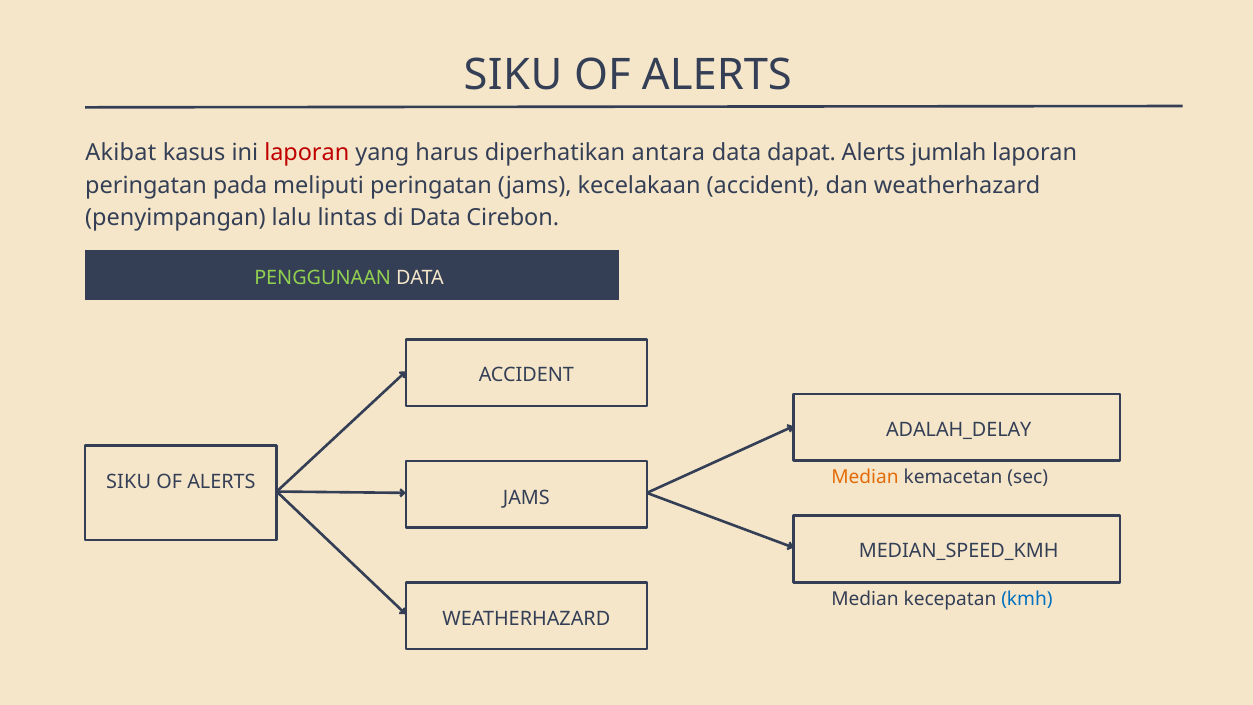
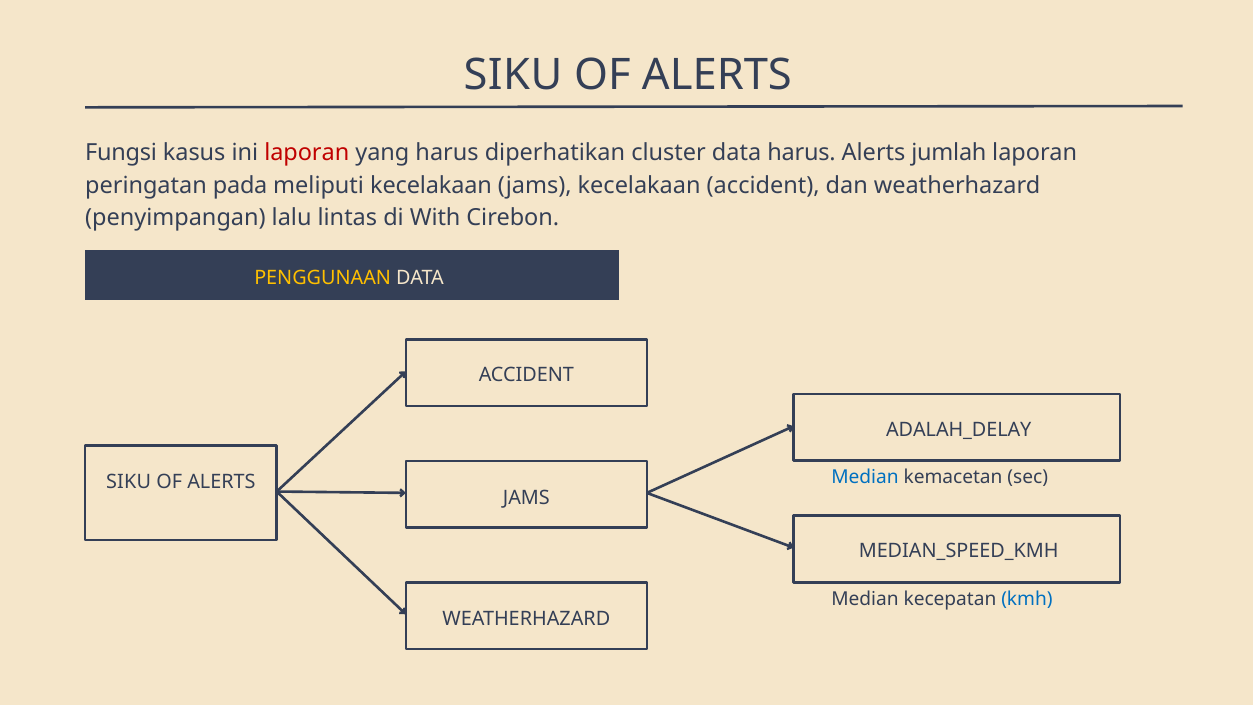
Akibat: Akibat -> Fungsi (121, 152)
antara: antara -> cluster (669, 152)
data dapat: dapat -> harus (802, 152)
meliputi peringatan: peringatan -> kecelakaan (431, 185)
di Data: Data -> With (435, 218)
PENGGUNAAN colour: light green -> yellow (323, 278)
Median colour: orange -> blue (865, 477)
